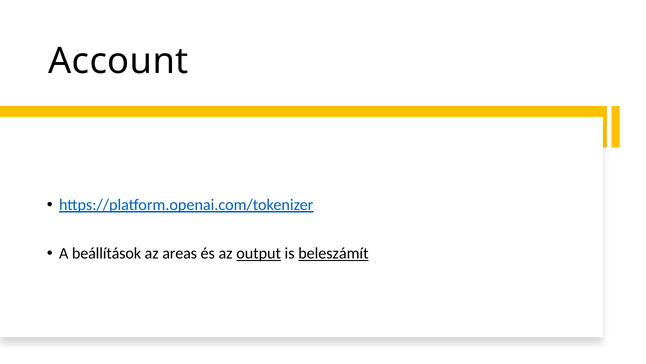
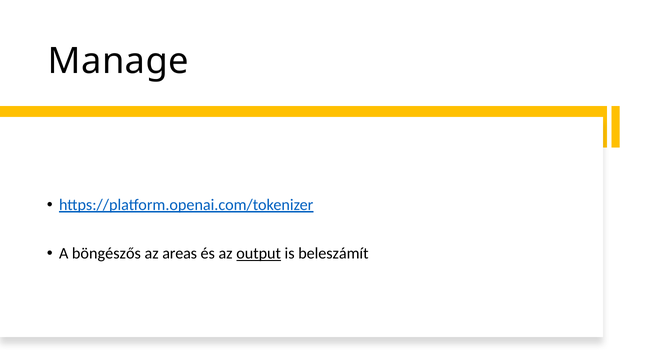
Account: Account -> Manage (118, 61)
beállítások: beállítások -> böngészős (106, 253)
beleszámít underline: present -> none (333, 253)
